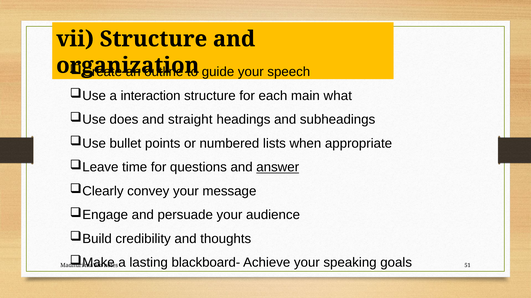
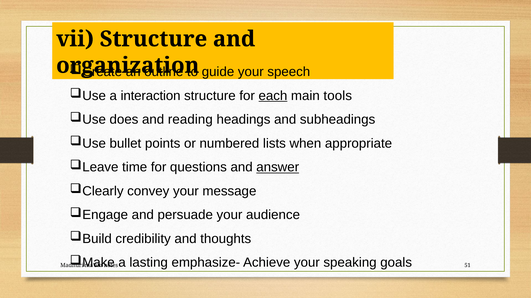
each underline: none -> present (273, 96)
what: what -> tools (338, 96)
straight: straight -> reading (190, 120)
blackboard-: blackboard- -> emphasize- (206, 263)
